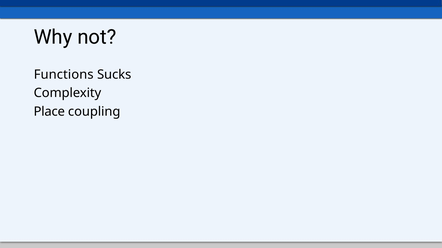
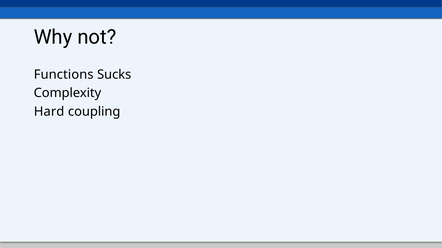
Place: Place -> Hard (49, 112)
